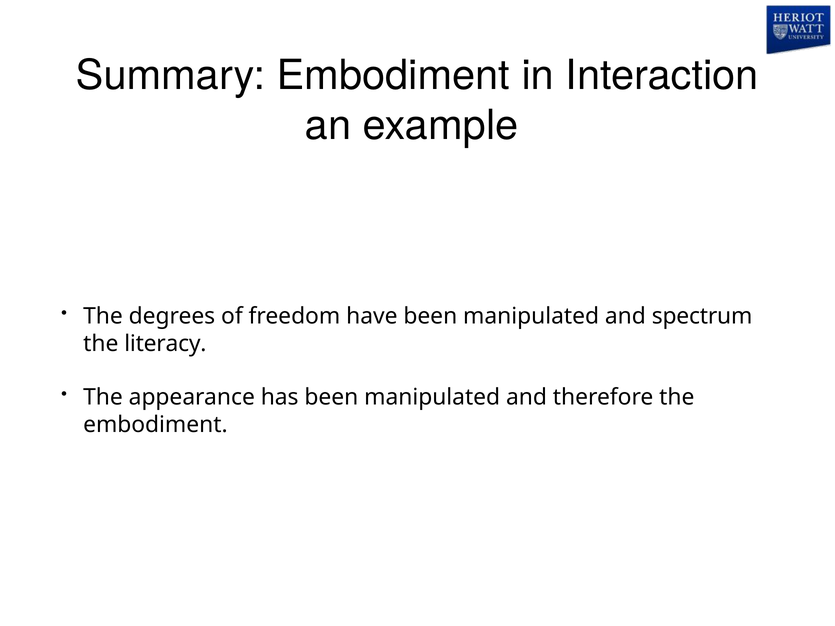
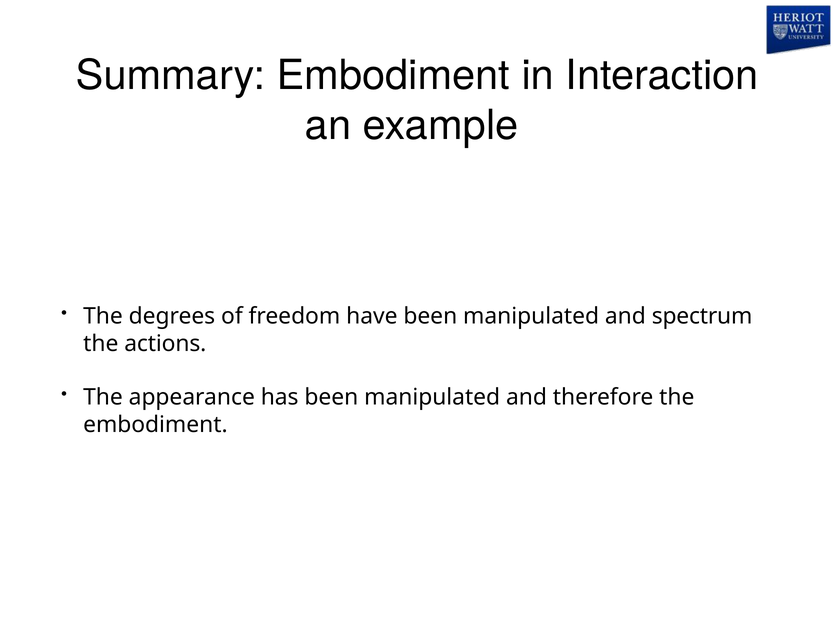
literacy: literacy -> actions (165, 344)
